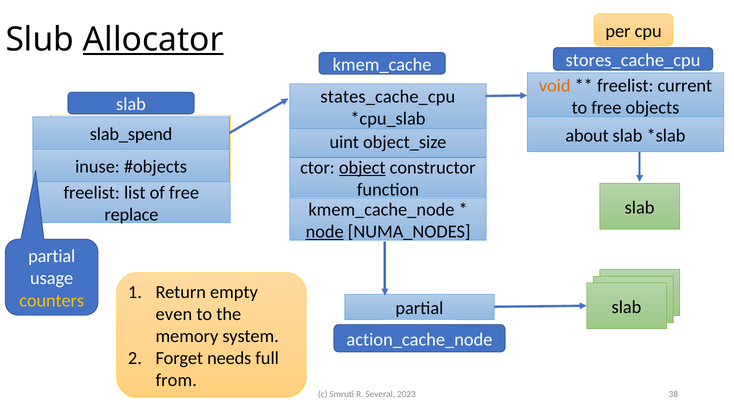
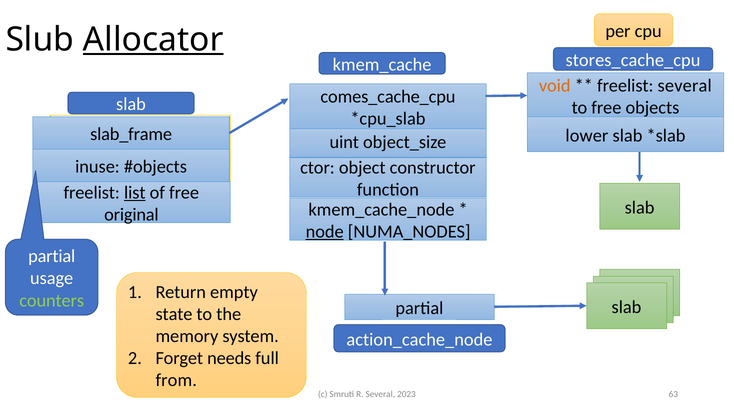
freelist current: current -> several (685, 86)
states_cache_cpu: states_cache_cpu -> comes_cache_cpu (388, 97)
slab_spend: slab_spend -> slab_frame (131, 134)
about: about -> lower (587, 136)
object underline: present -> none (362, 168)
list underline: none -> present (135, 193)
replace: replace -> original (131, 215)
counters colour: yellow -> light green (52, 300)
even: even -> state (174, 314)
38: 38 -> 63 (673, 394)
